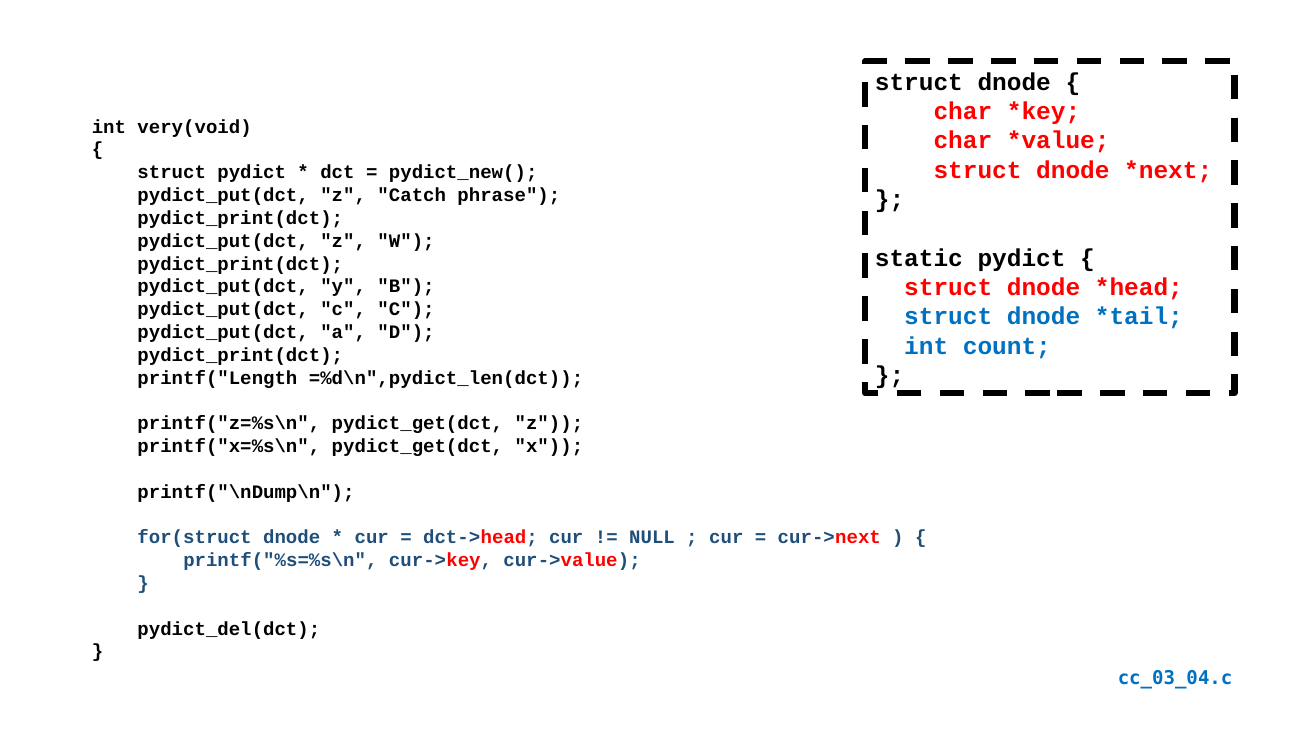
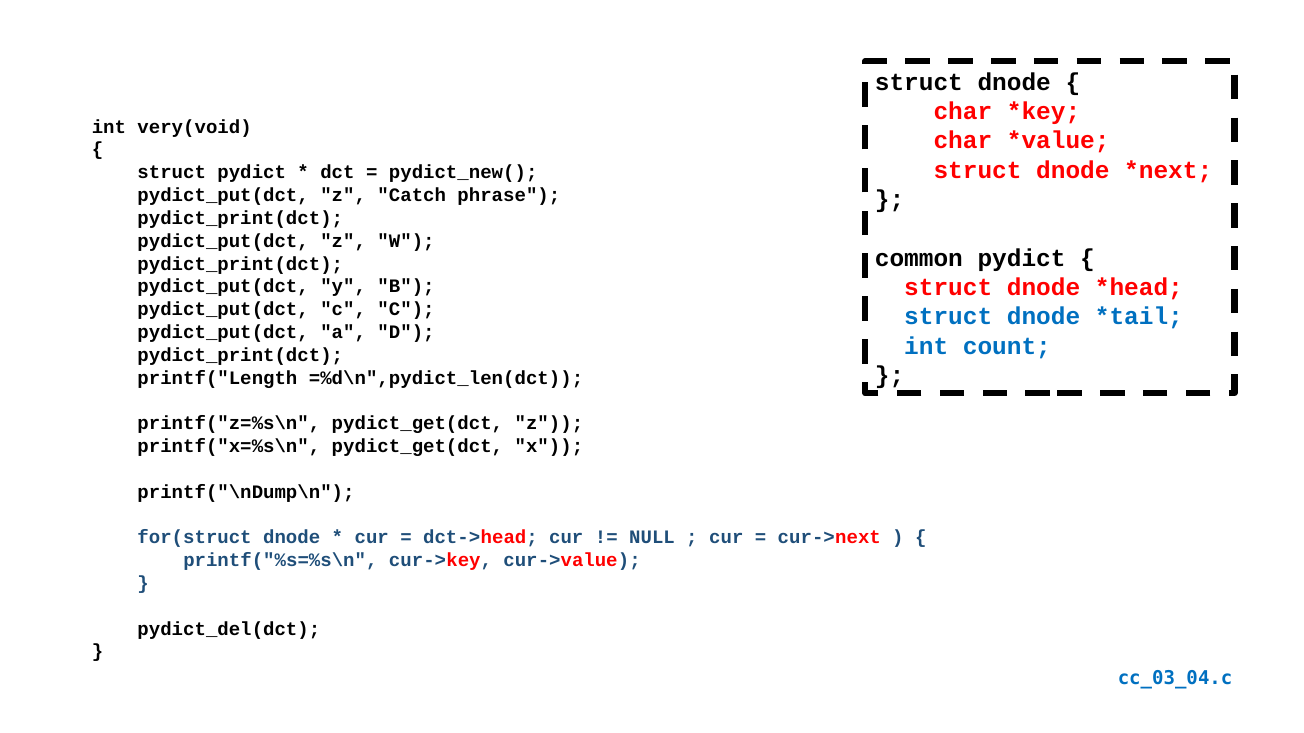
static: static -> common (919, 258)
